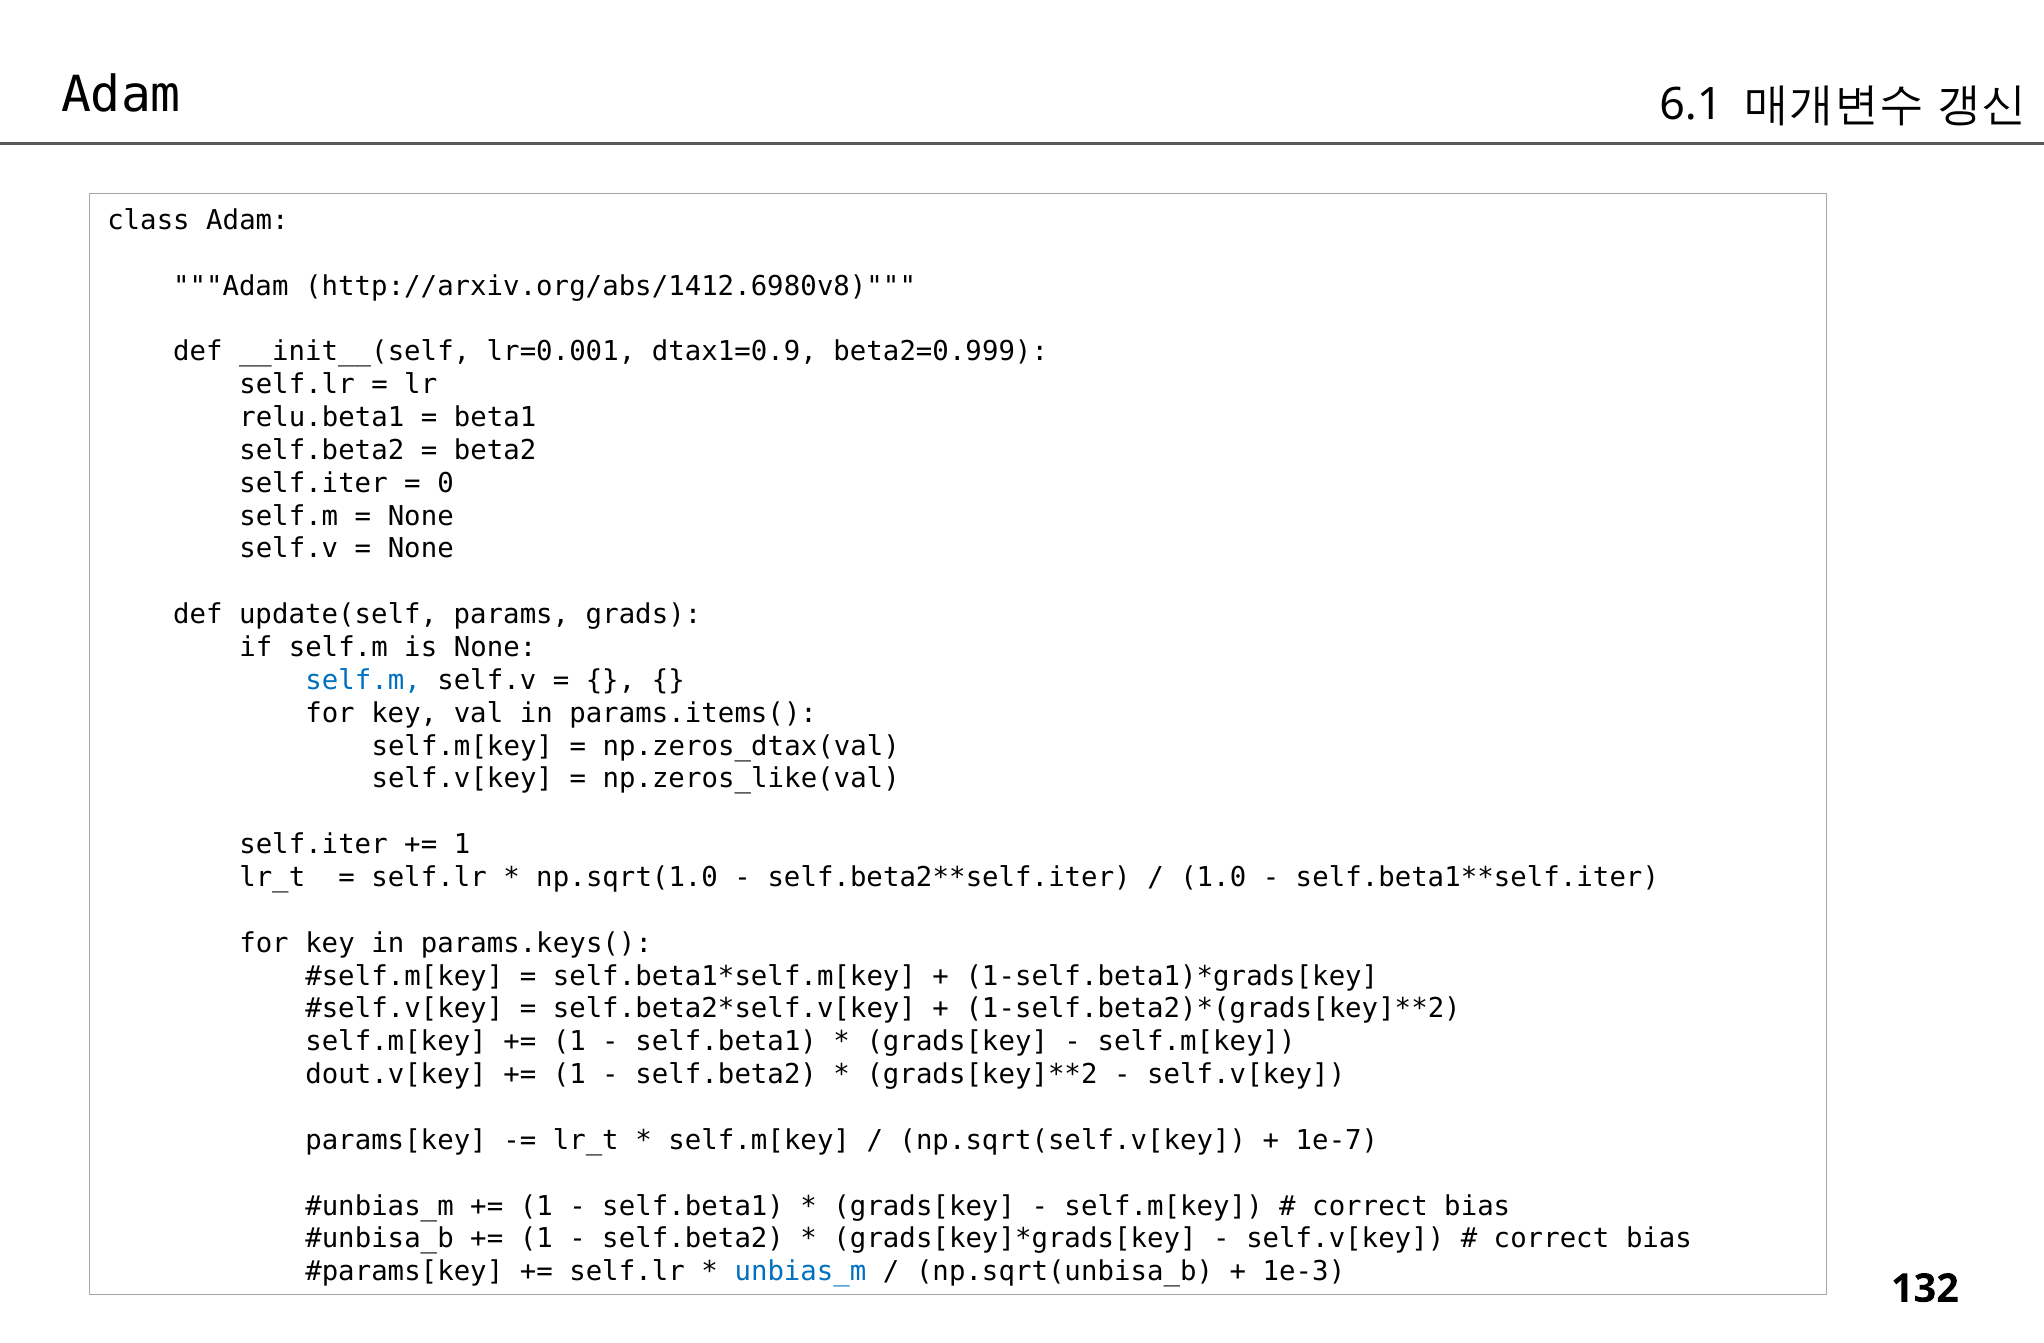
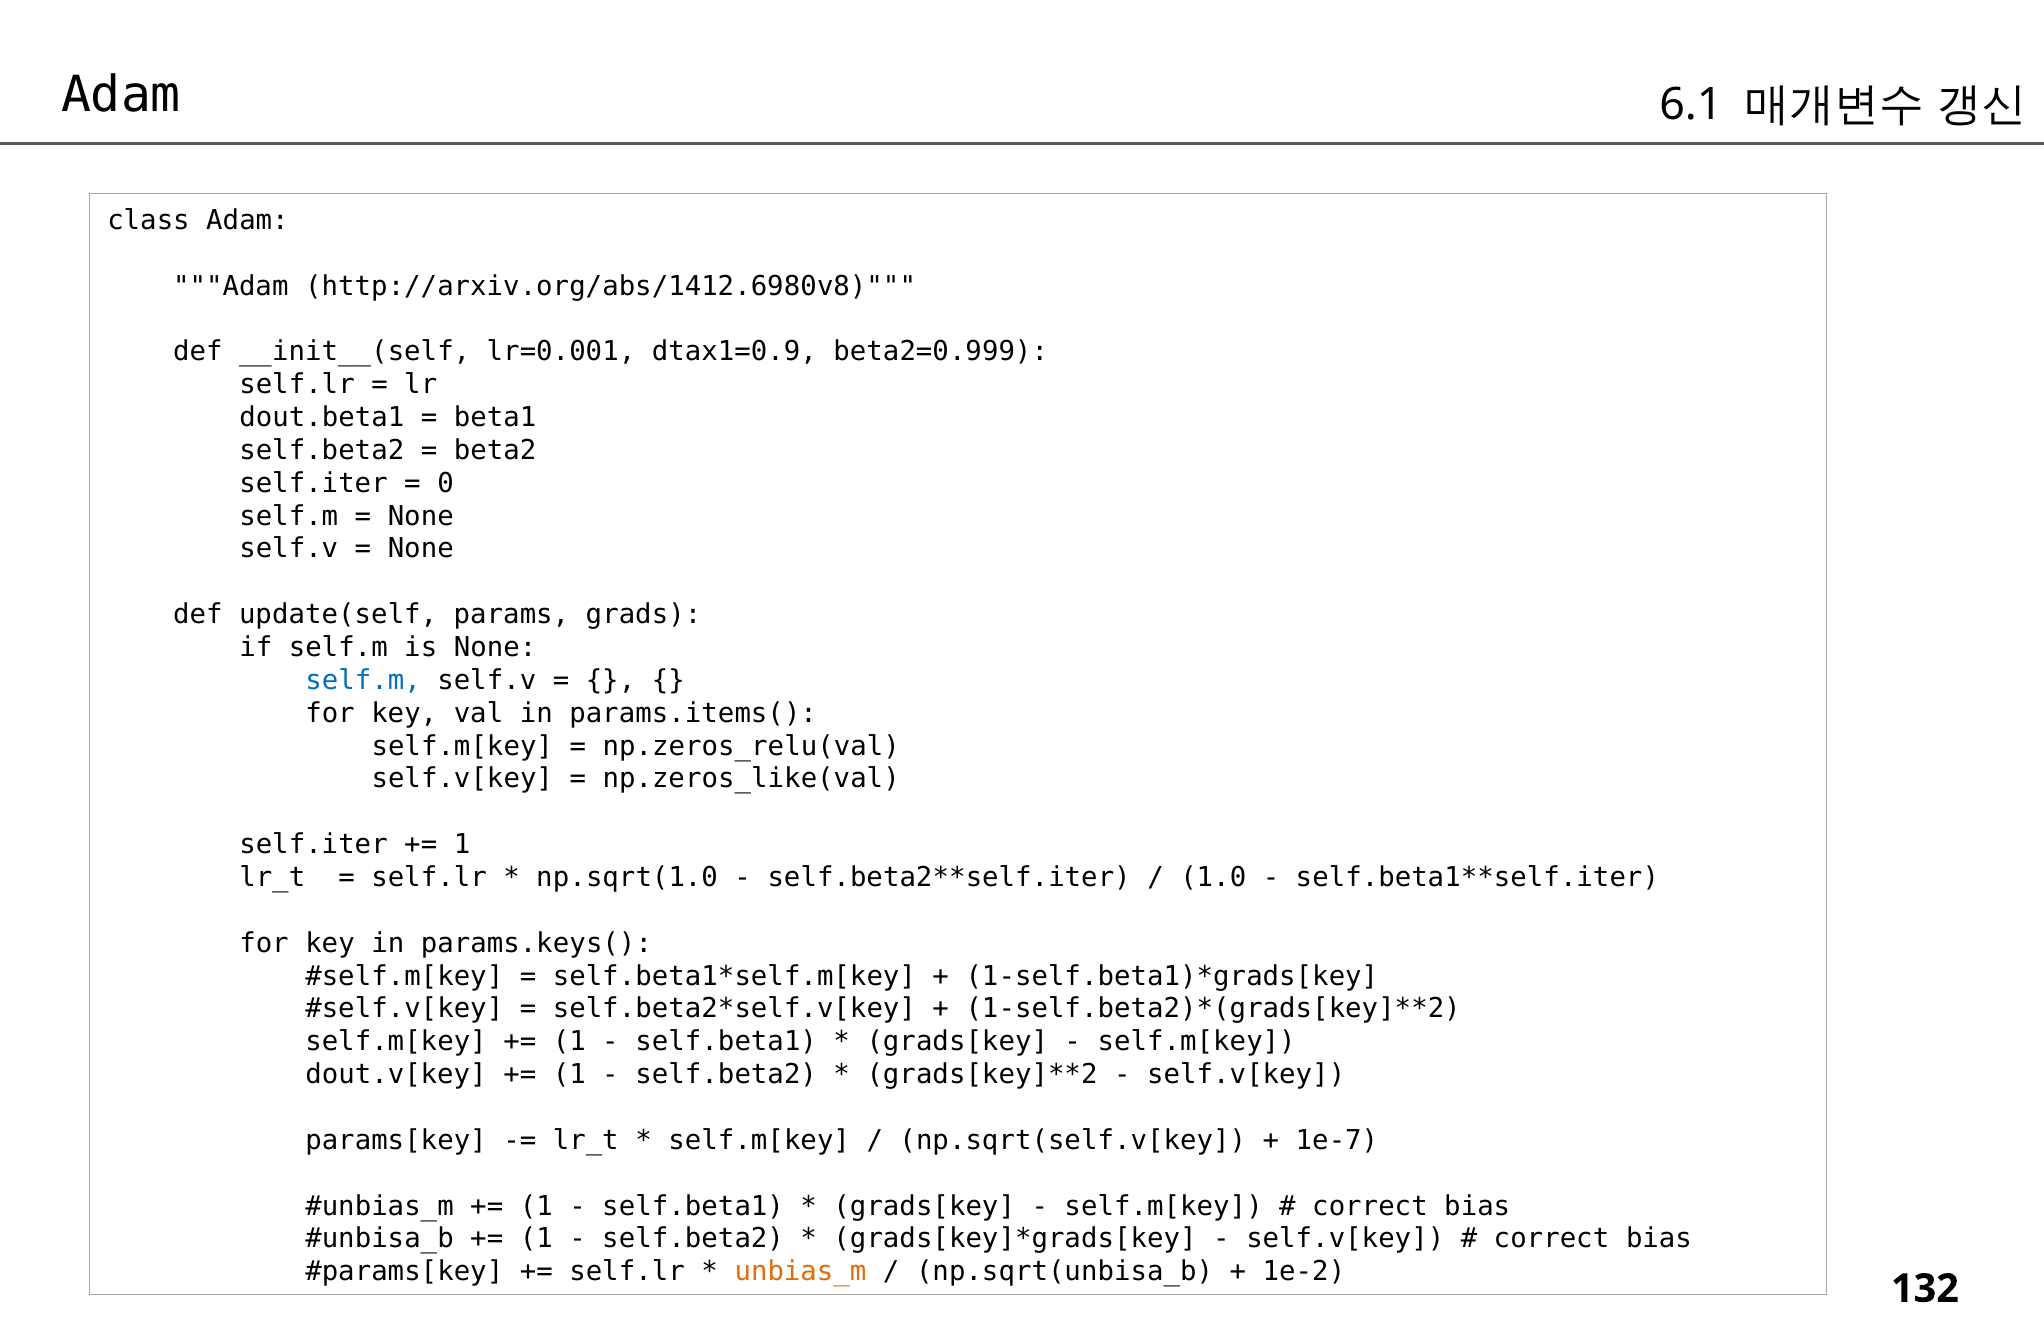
relu.beta1: relu.beta1 -> dout.beta1 (322, 417)
np.zeros_dtax(val: np.zeros_dtax(val -> np.zeros_relu(val (751, 746)
unbias_m colour: blue -> orange (800, 1271)
1e-3: 1e-3 -> 1e-2 (1304, 1271)
